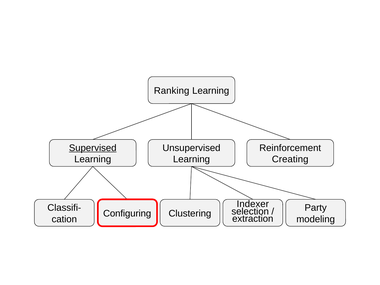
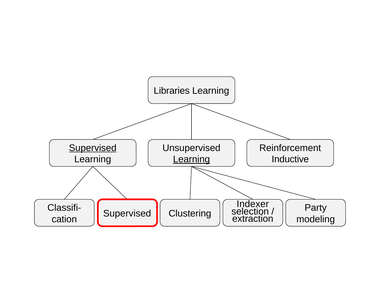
Ranking: Ranking -> Libraries (172, 91)
Learning underline: none -> present (191, 159)
Creating: Creating -> Inductive (290, 159)
Configuring: Configuring -> Supervised (127, 213)
